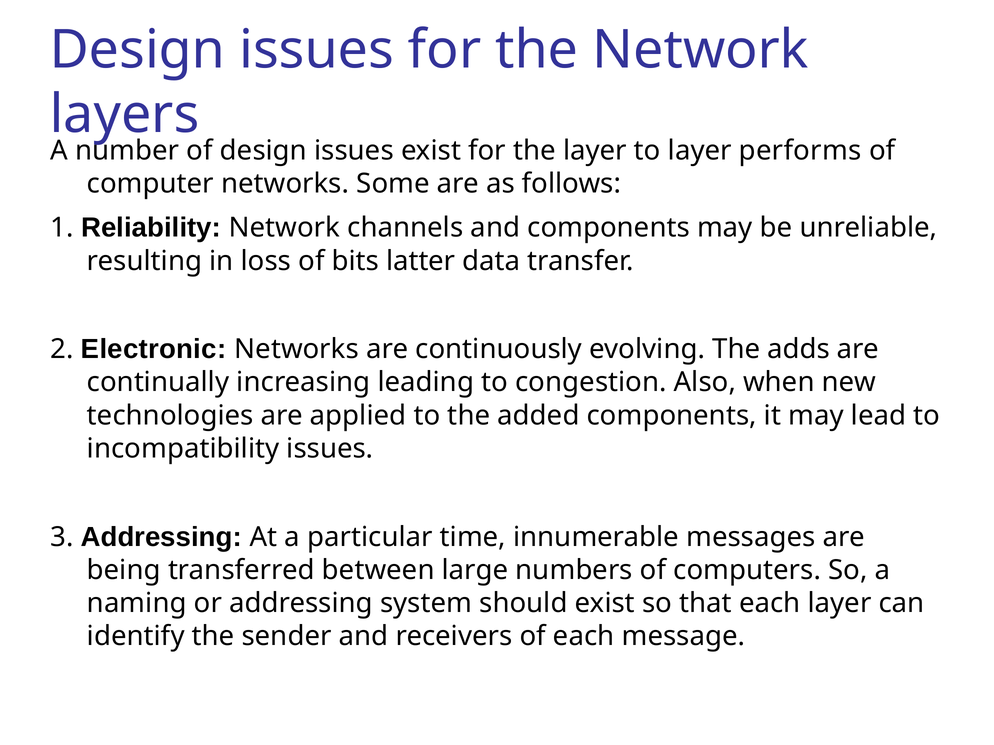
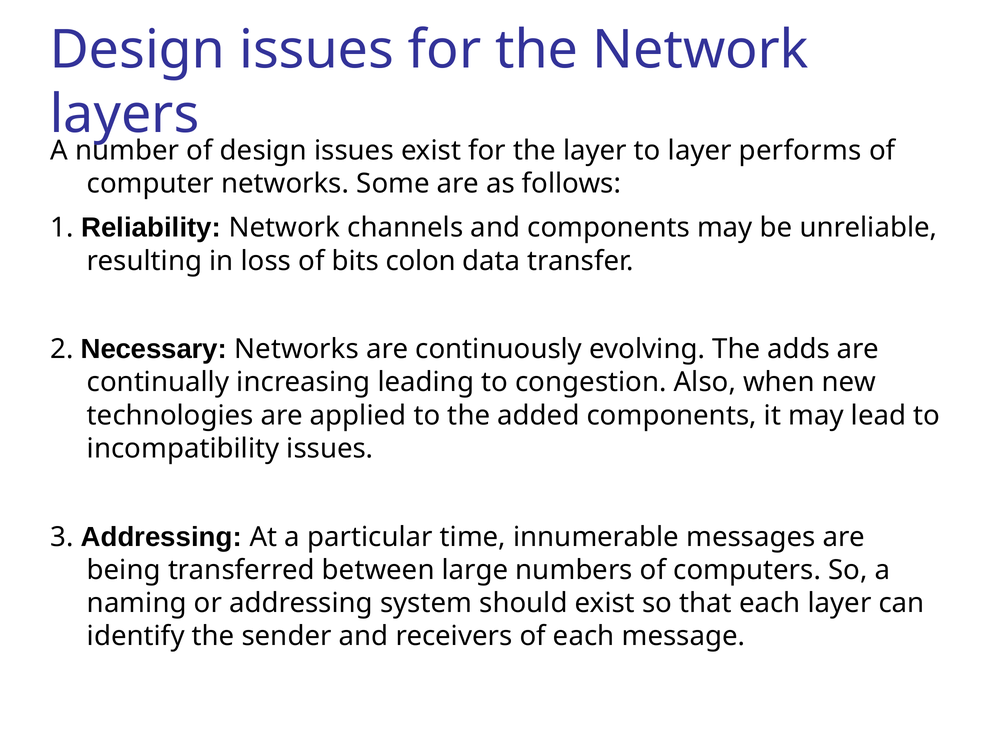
latter: latter -> colon (421, 261)
Electronic: Electronic -> Necessary (154, 349)
